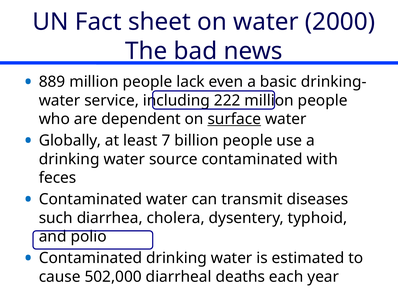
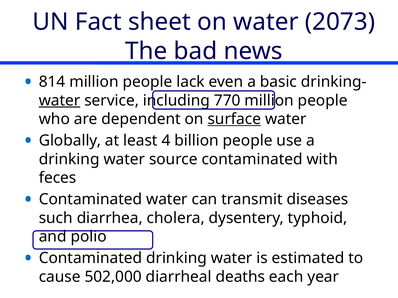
2000: 2000 -> 2073 (340, 22)
889: 889 -> 814 (52, 82)
water underline: none -> present (60, 101)
222: 222 -> 770 (227, 101)
7: 7 -> 4 (166, 141)
